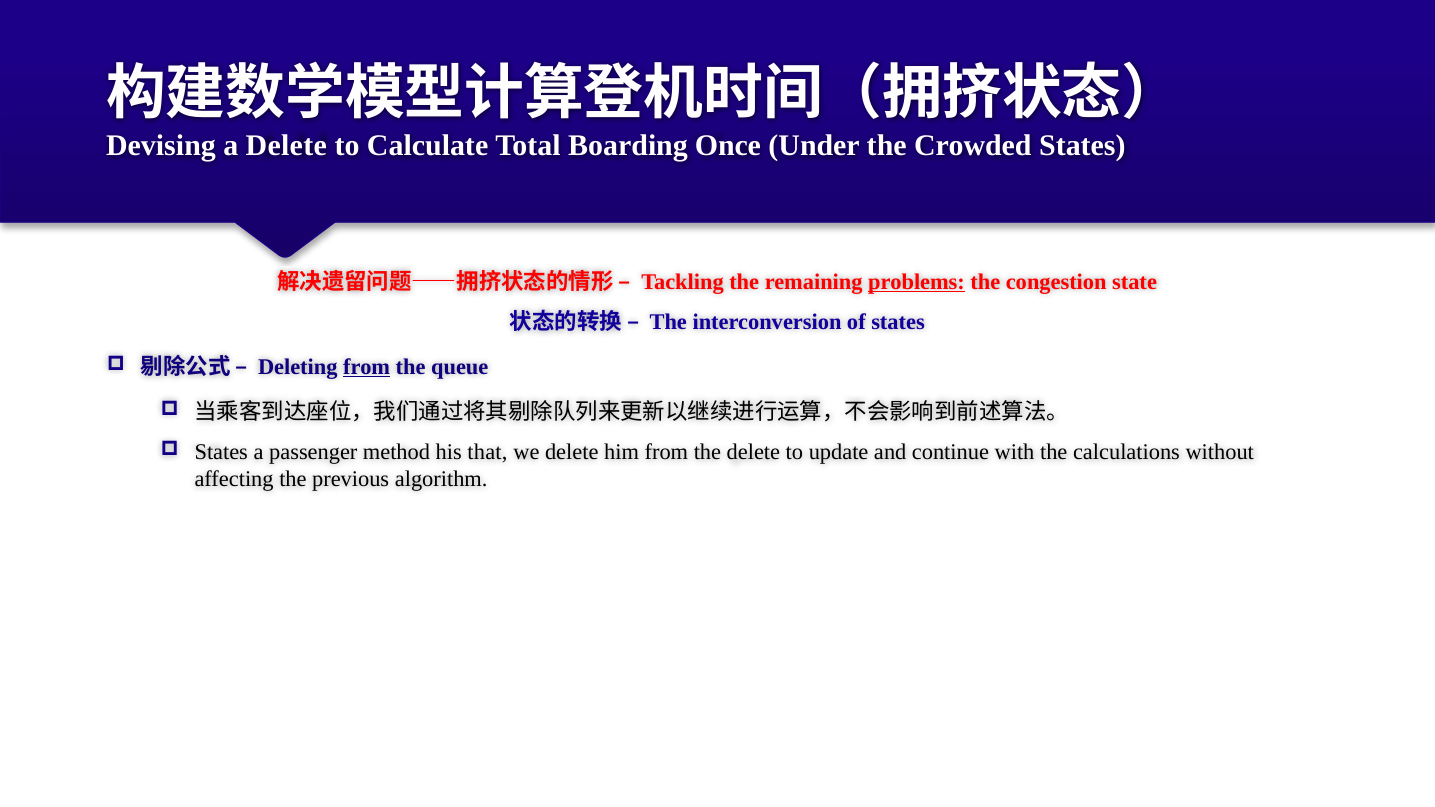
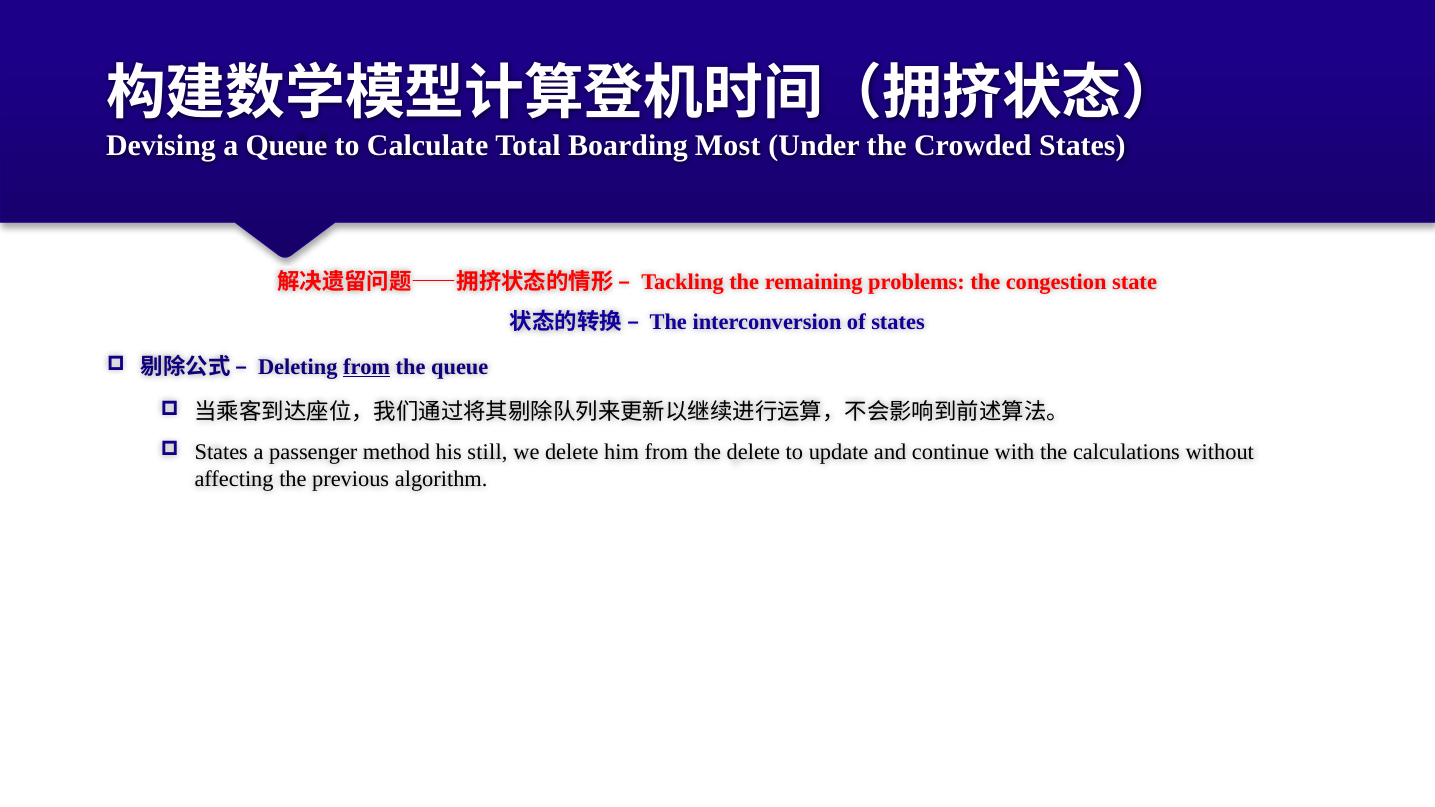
a Delete: Delete -> Queue (287, 146)
Once: Once -> Most (728, 146)
problems underline: present -> none (917, 282)
that: that -> still (487, 452)
